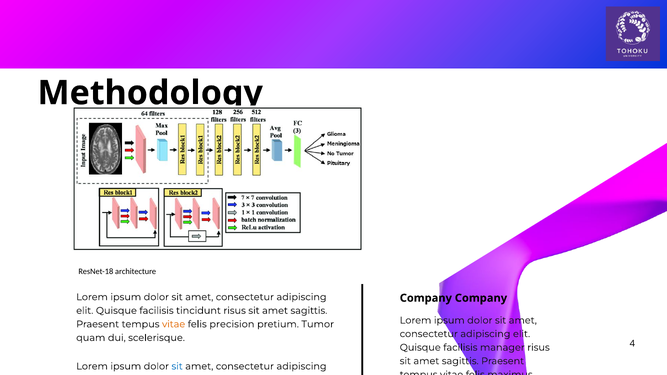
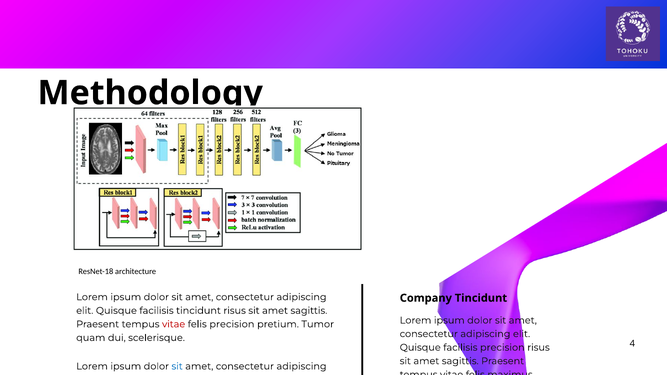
Company Company: Company -> Tincidunt (481, 298)
vitae colour: orange -> red (174, 324)
facilisis manager: manager -> precision (502, 348)
